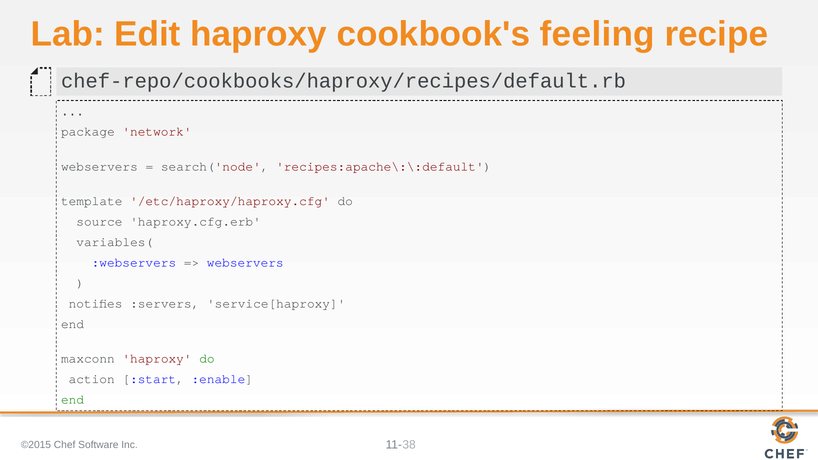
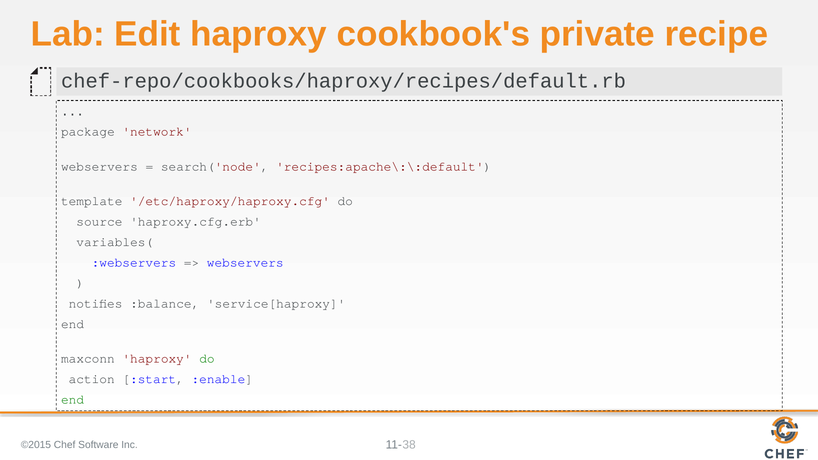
feeling: feeling -> private (597, 34)
:servers: :servers -> :balance (165, 304)
